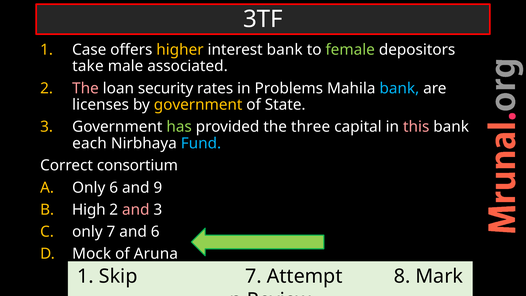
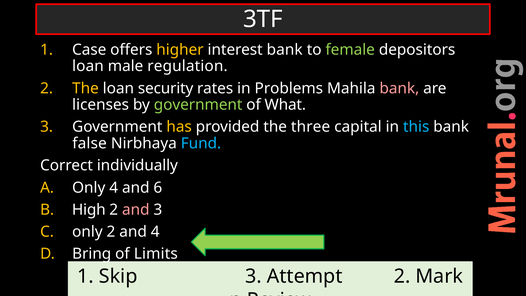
take: take -> loan (88, 66)
associated: associated -> regulation (187, 66)
The colour: pink -> yellow (85, 88)
bank colour: light blue -> pink (399, 88)
government colour: yellow -> light green (198, 105)
State: State -> What (285, 105)
has colour: light green -> yellow (179, 127)
this colour: pink -> light blue (416, 127)
each: each -> false (90, 143)
consortium: consortium -> individually (137, 166)
Only 6: 6 -> 4 (114, 188)
9: 9 -> 6 (158, 188)
only 7: 7 -> 2 (111, 232)
and 6: 6 -> 4 (155, 232)
Mock: Mock -> Bring (92, 254)
Aruna: Aruna -> Limits (156, 254)
7: 7 -> 3 (253, 276)
8: 8 -> 2 (402, 276)
